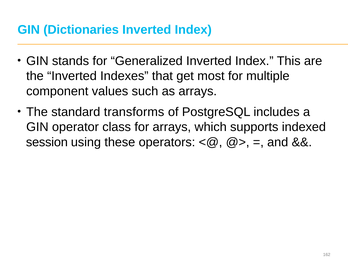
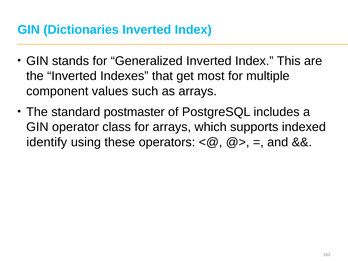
transforms: transforms -> postmaster (134, 112)
session: session -> identify (47, 142)
